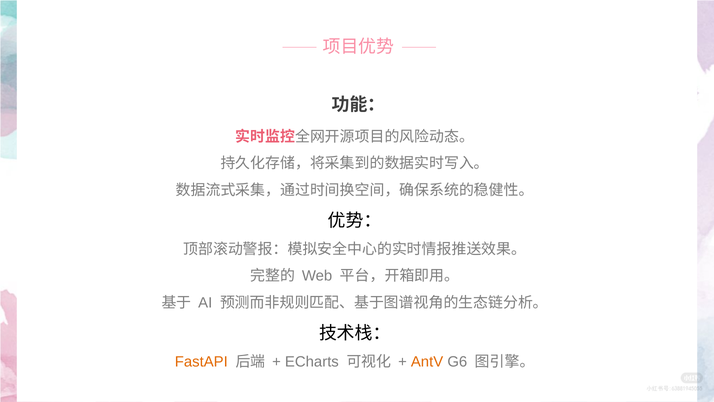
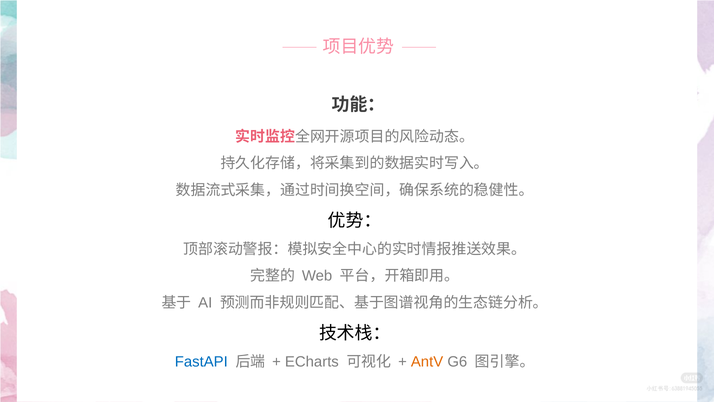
FastAPI colour: orange -> blue (201, 362)
